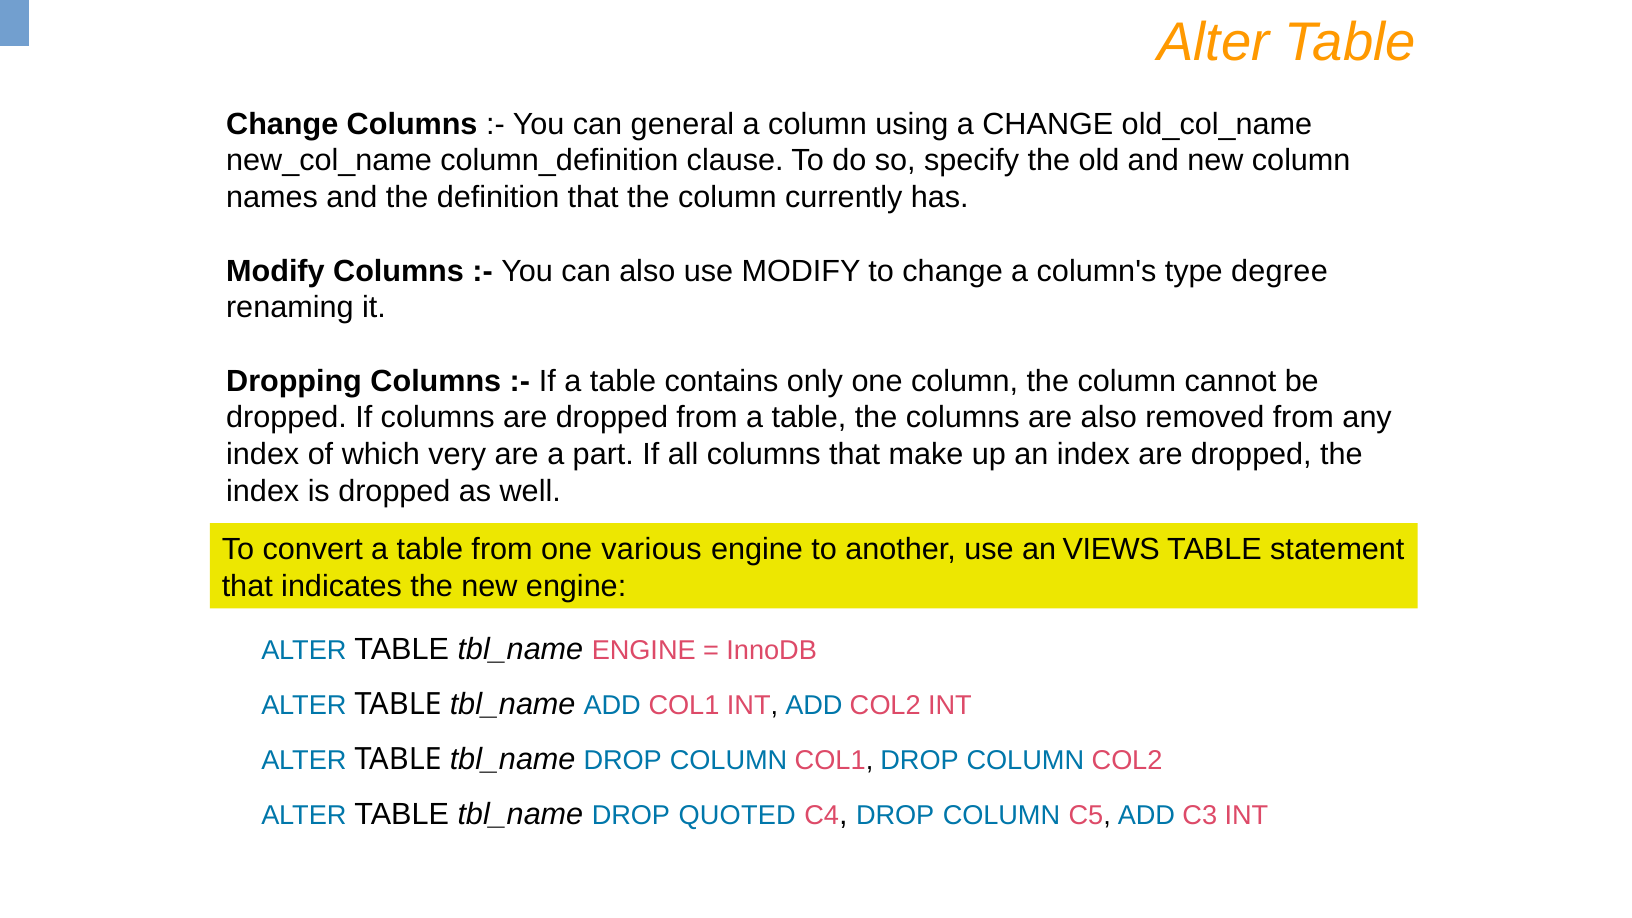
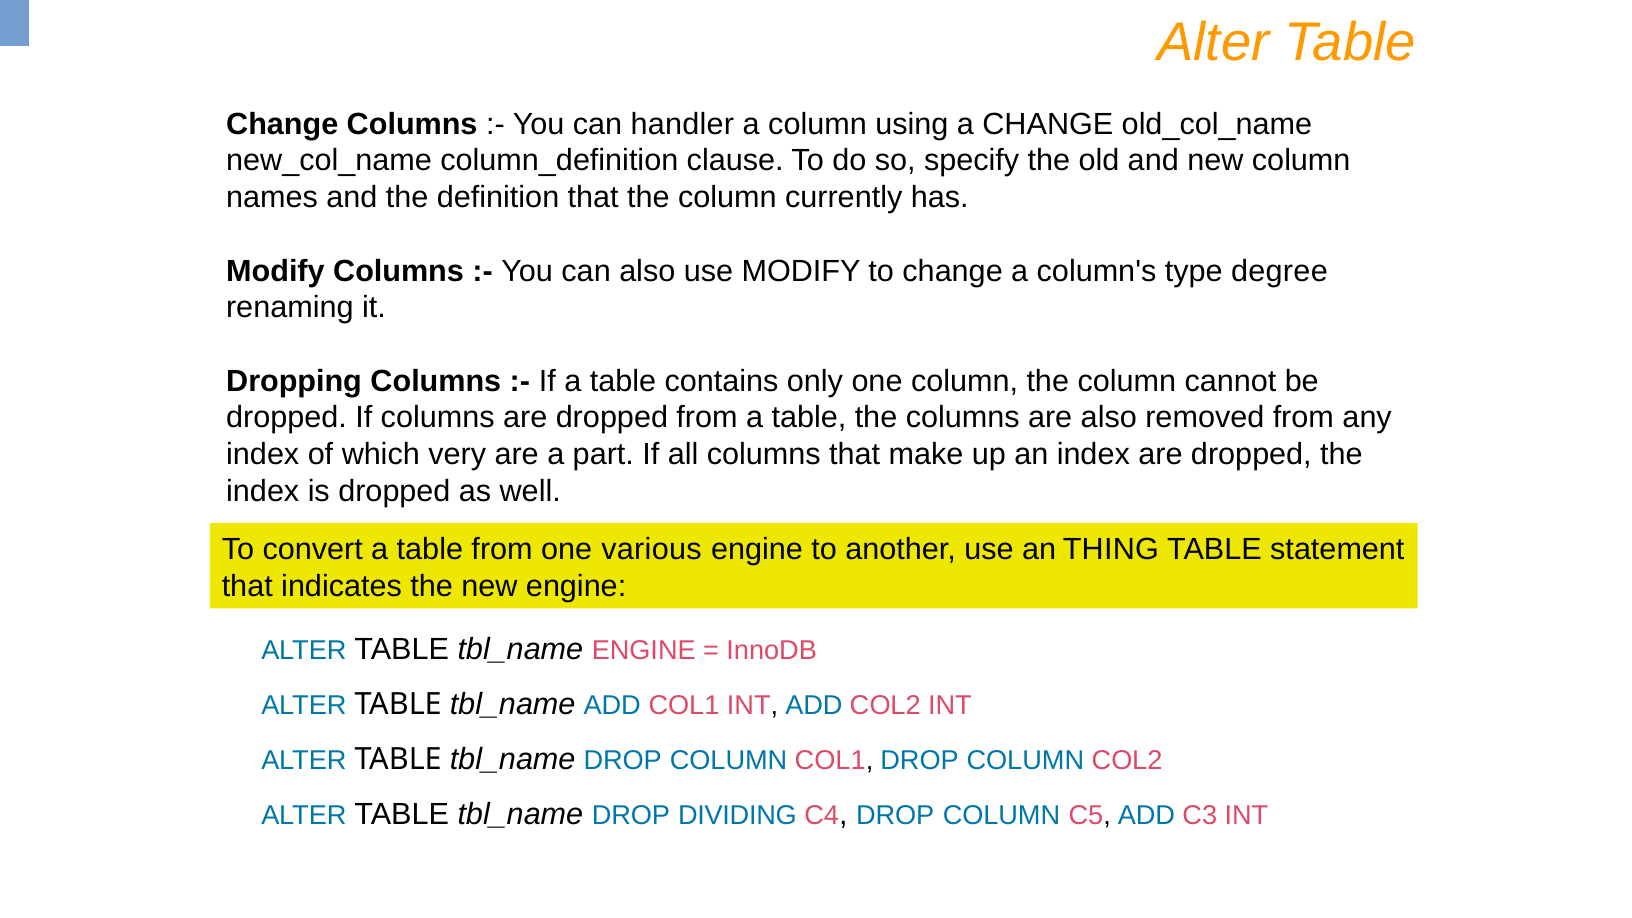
general: general -> handler (682, 124)
VIEWS: VIEWS -> THING (1111, 550)
QUOTED: QUOTED -> DIVIDING (737, 816)
